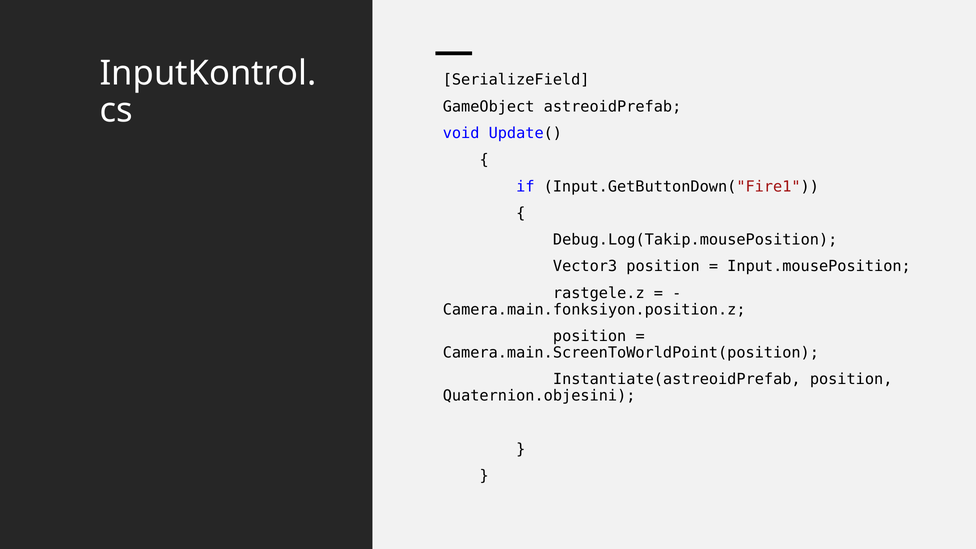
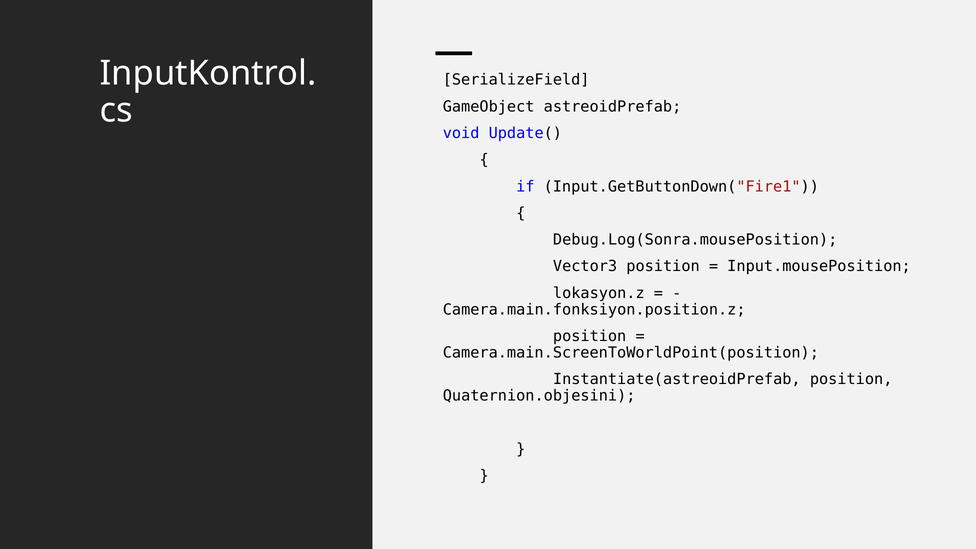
Debug.Log(Takip.mousePosition: Debug.Log(Takip.mousePosition -> Debug.Log(Sonra.mousePosition (695, 240)
rastgele.z: rastgele.z -> lokasyon.z (599, 293)
